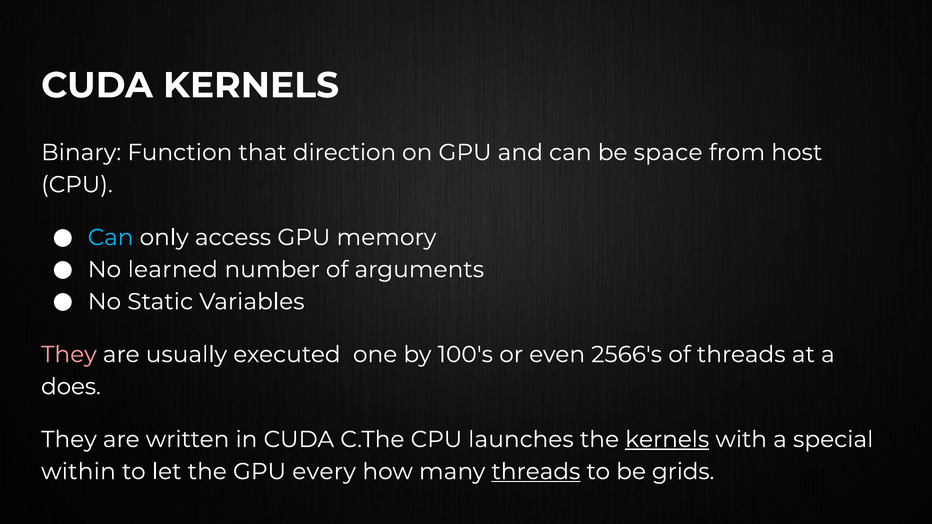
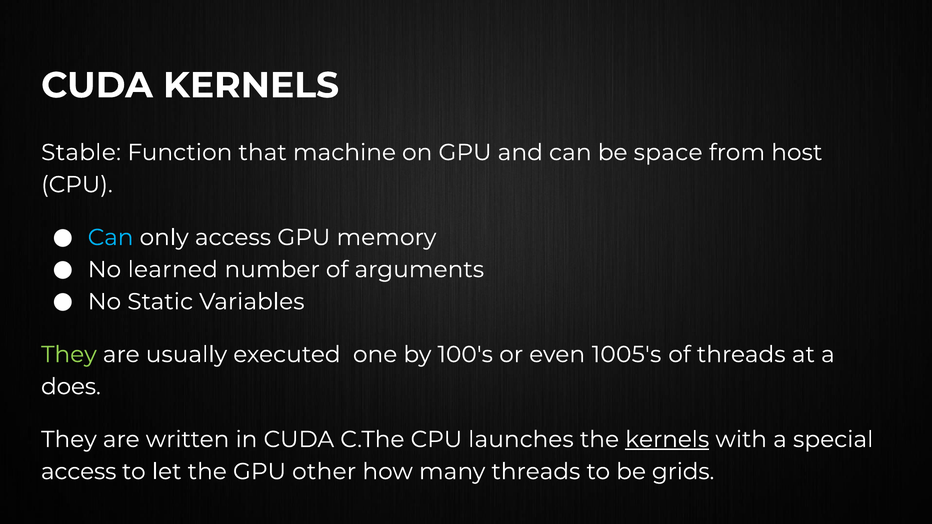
Binary: Binary -> Stable (81, 153)
direction: direction -> machine (344, 153)
They colour: pink -> light green (69, 355)
2566's: 2566's -> 1005's (627, 355)
within: within -> access (79, 472)
every: every -> other (324, 472)
threads underline: present -> none (536, 472)
